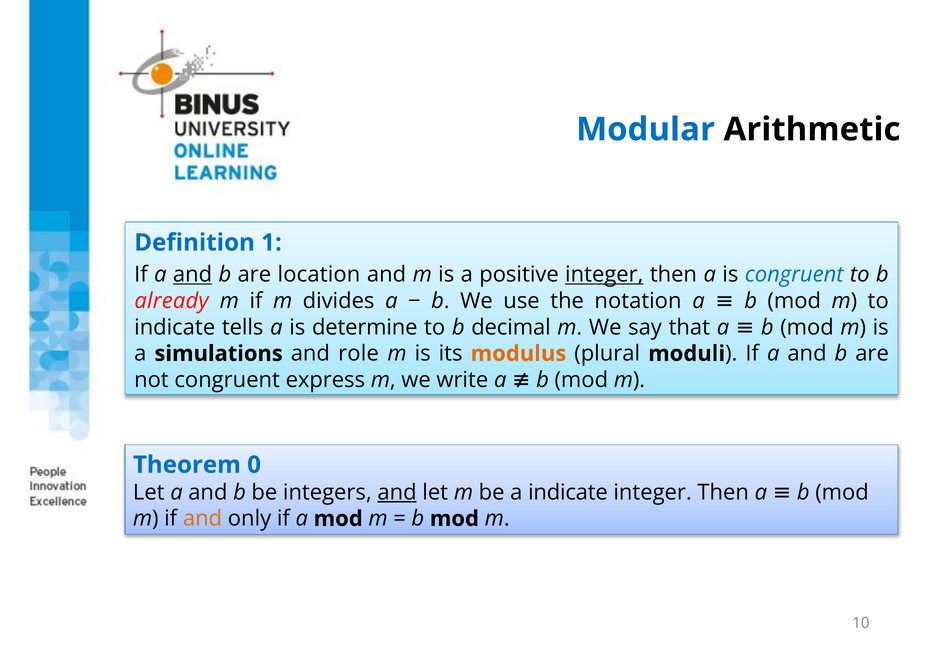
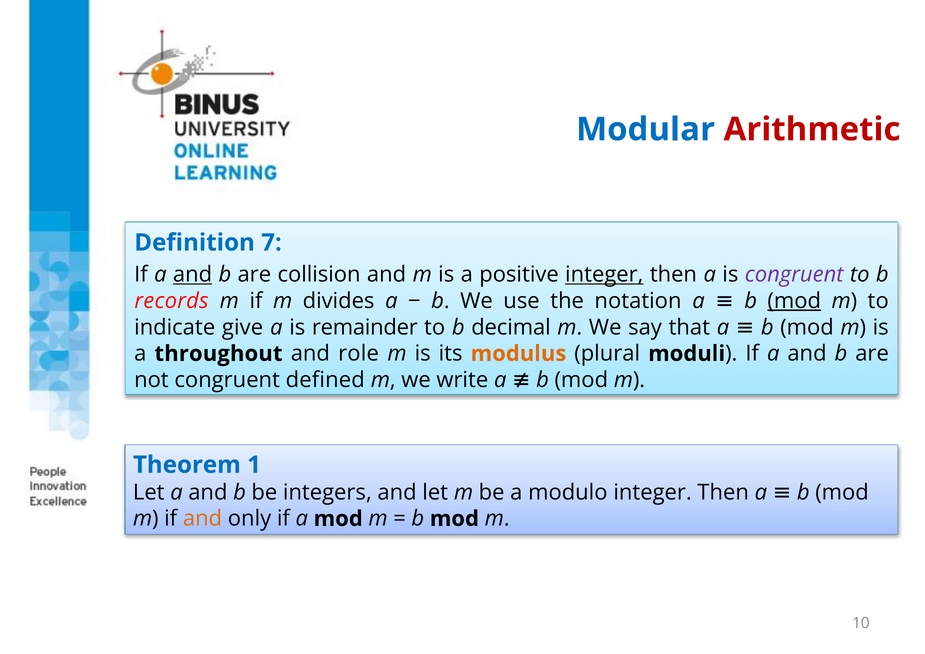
Arithmetic colour: black -> red (812, 130)
1: 1 -> 7 (271, 243)
location: location -> collision (319, 275)
congruent colour: blue -> purple (794, 275)
already: already -> records (172, 301)
mod underline: none -> present (794, 301)
tells: tells -> give (243, 328)
determine: determine -> remainder (365, 328)
simulations: simulations -> throughout (219, 354)
express: express -> defined (325, 380)
0: 0 -> 1 (254, 465)
and underline: present -> none (397, 493)
a indicate: indicate -> modulo (568, 493)
